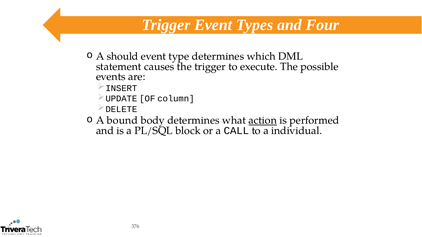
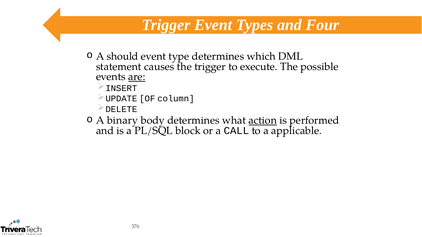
are underline: none -> present (137, 77)
bound: bound -> binary (122, 121)
individual: individual -> applicable (297, 131)
